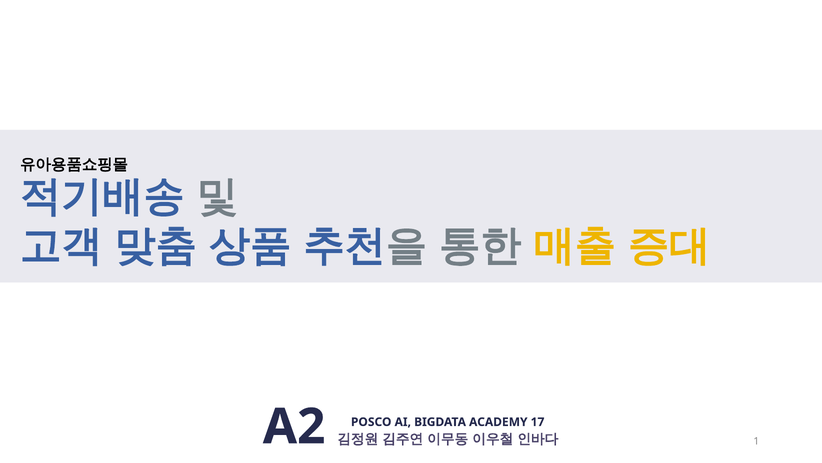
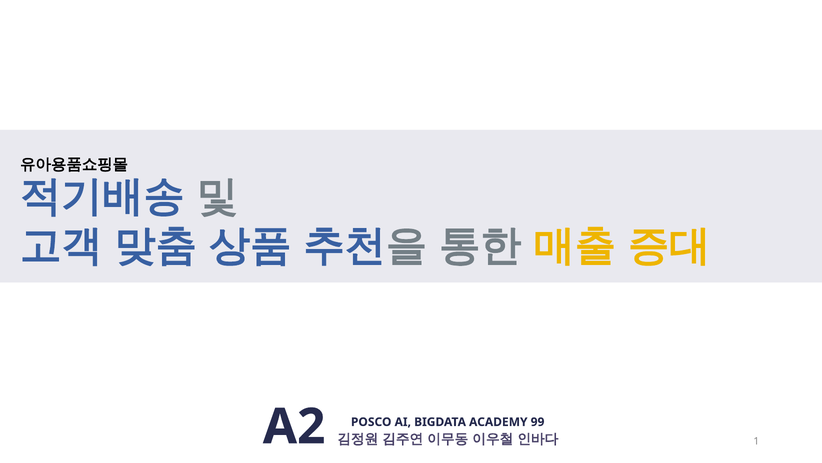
17: 17 -> 99 (538, 421)
